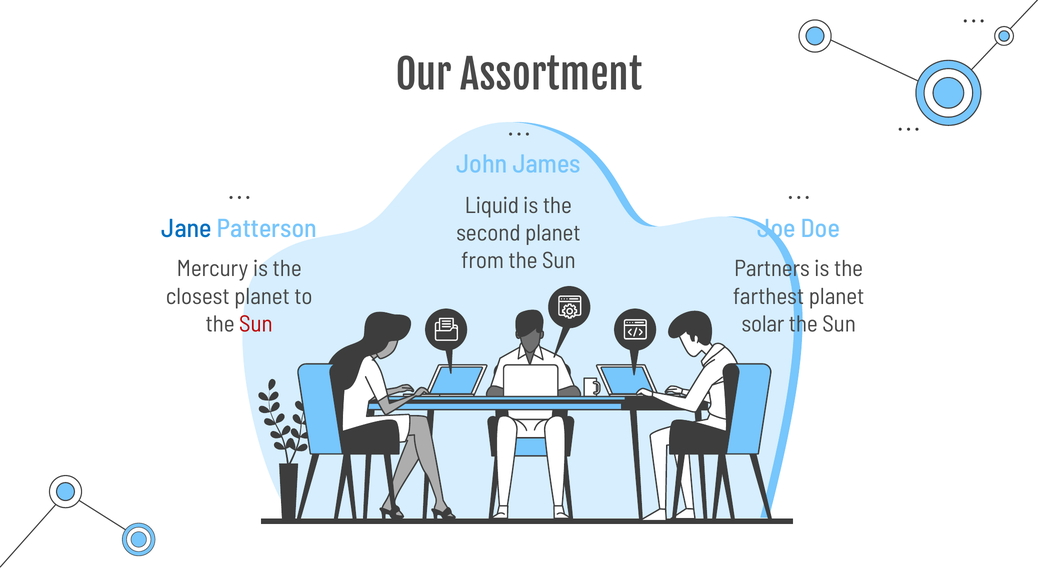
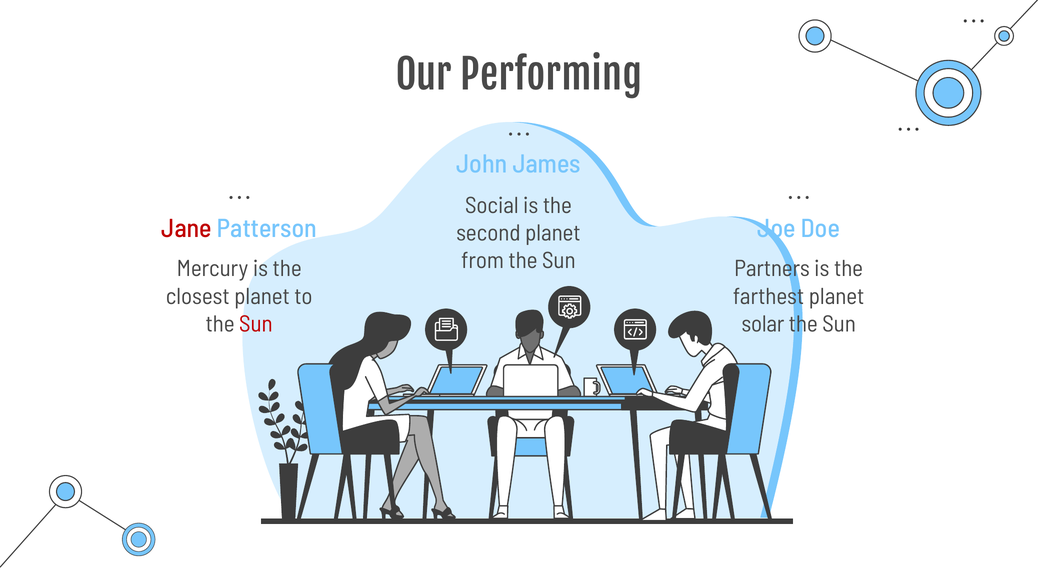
Assortment: Assortment -> Performing (551, 76)
Liquid: Liquid -> Social (492, 205)
Jane colour: blue -> red (187, 229)
